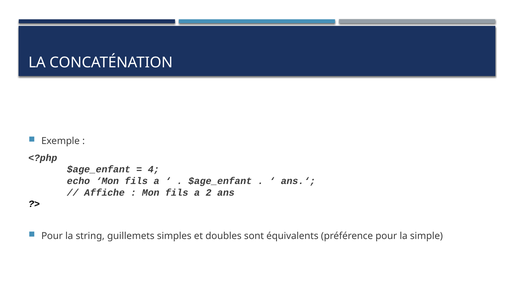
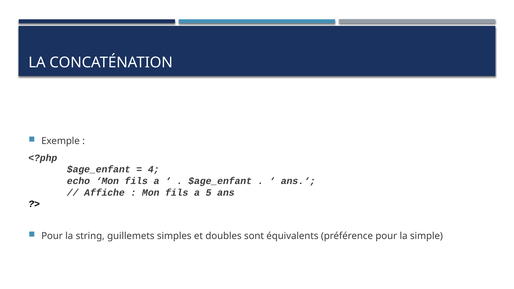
2: 2 -> 5 (209, 193)
